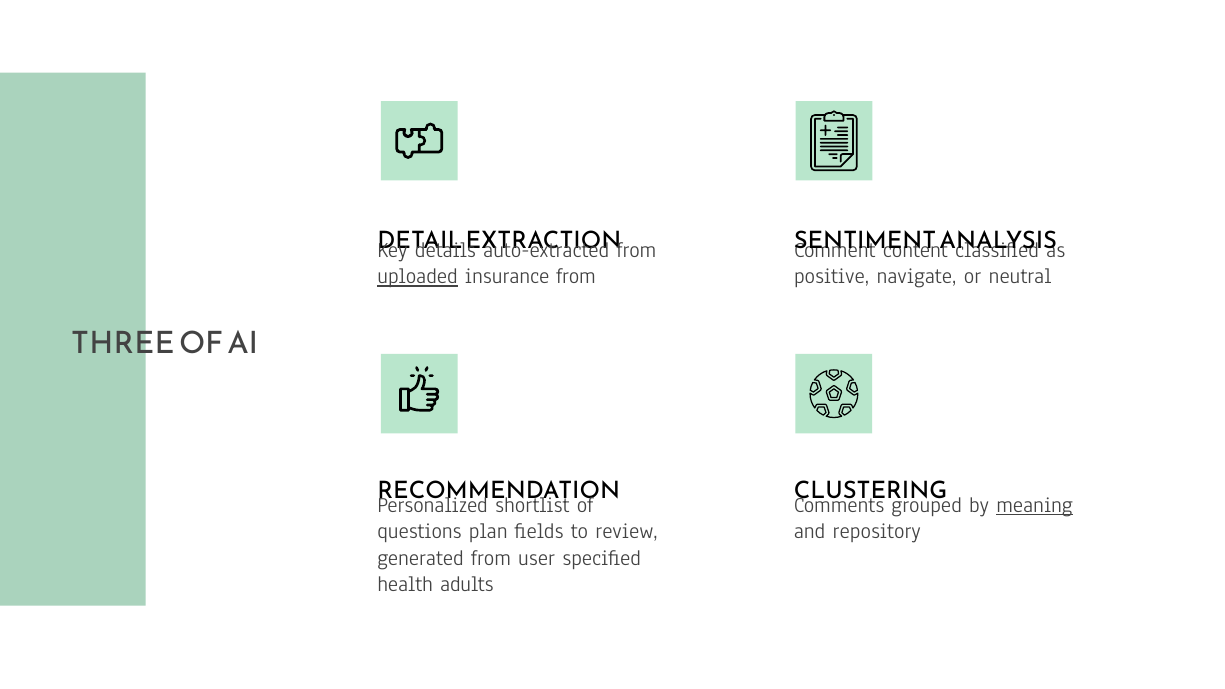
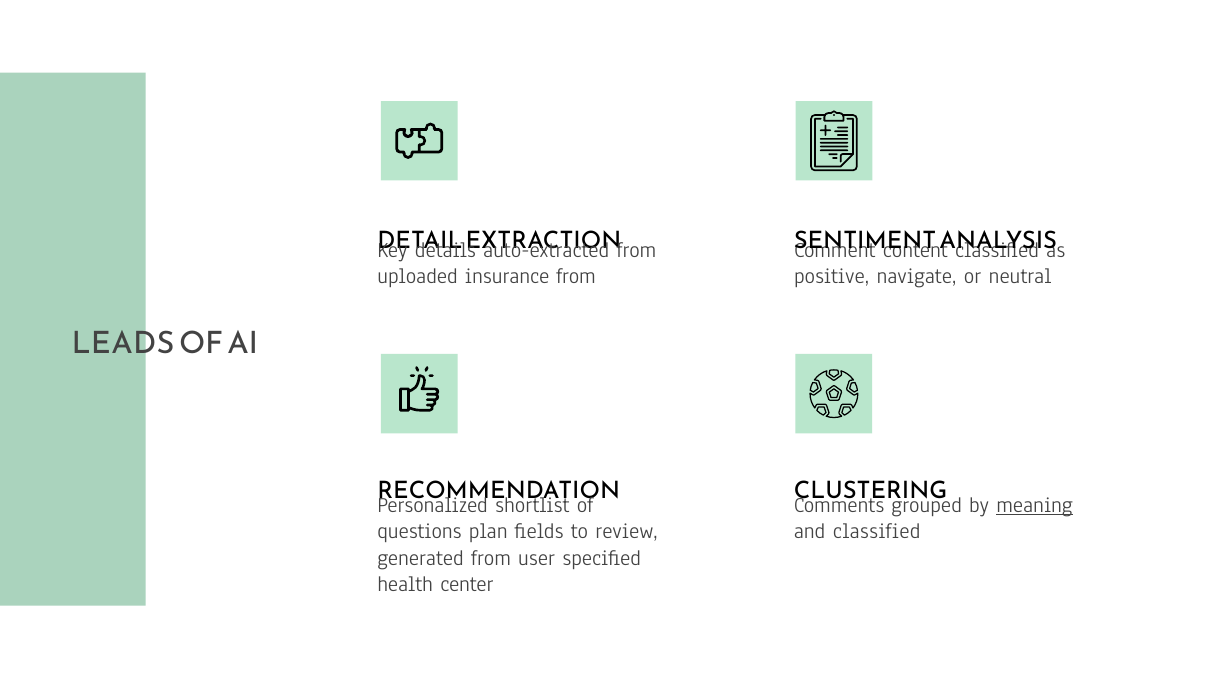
uploaded underline: present -> none (418, 276)
THREE: THREE -> LEADS (123, 343)
and repository: repository -> classified (877, 532)
adults: adults -> center (467, 585)
